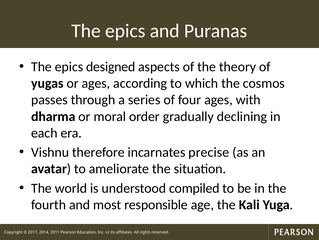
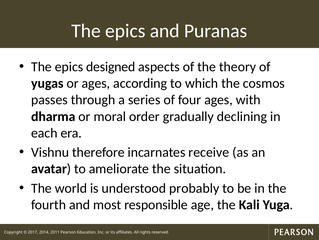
precise: precise -> receive (209, 152)
compiled: compiled -> probably (194, 188)
